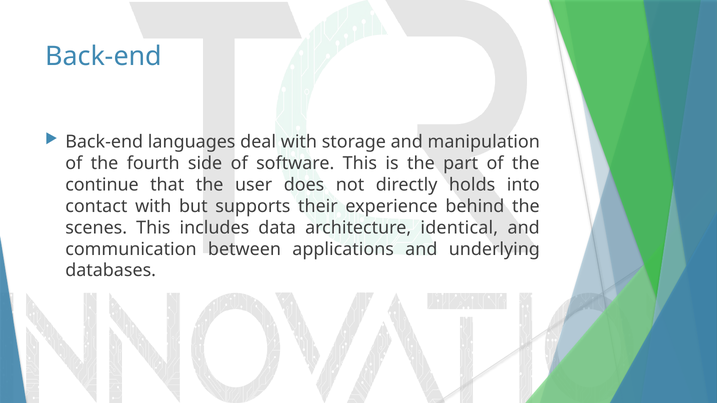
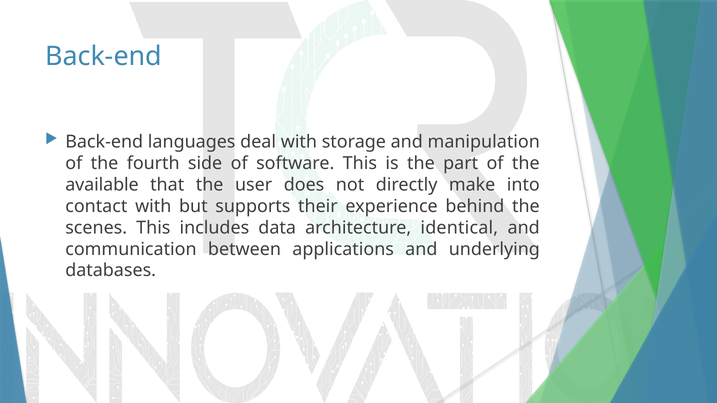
continue: continue -> available (102, 185)
holds: holds -> make (472, 185)
